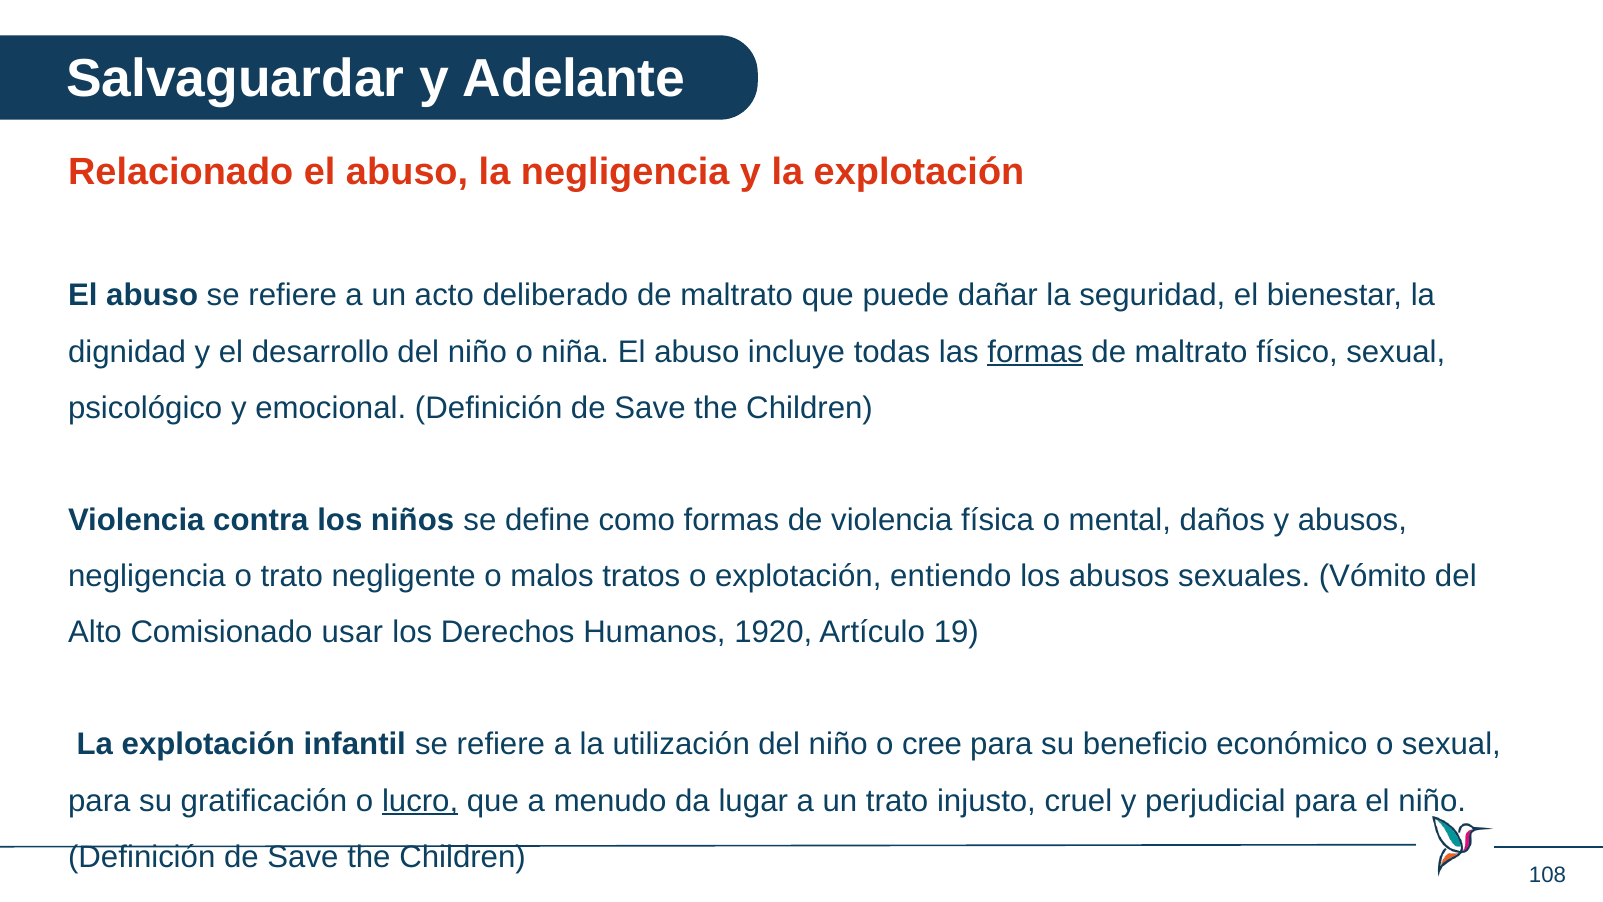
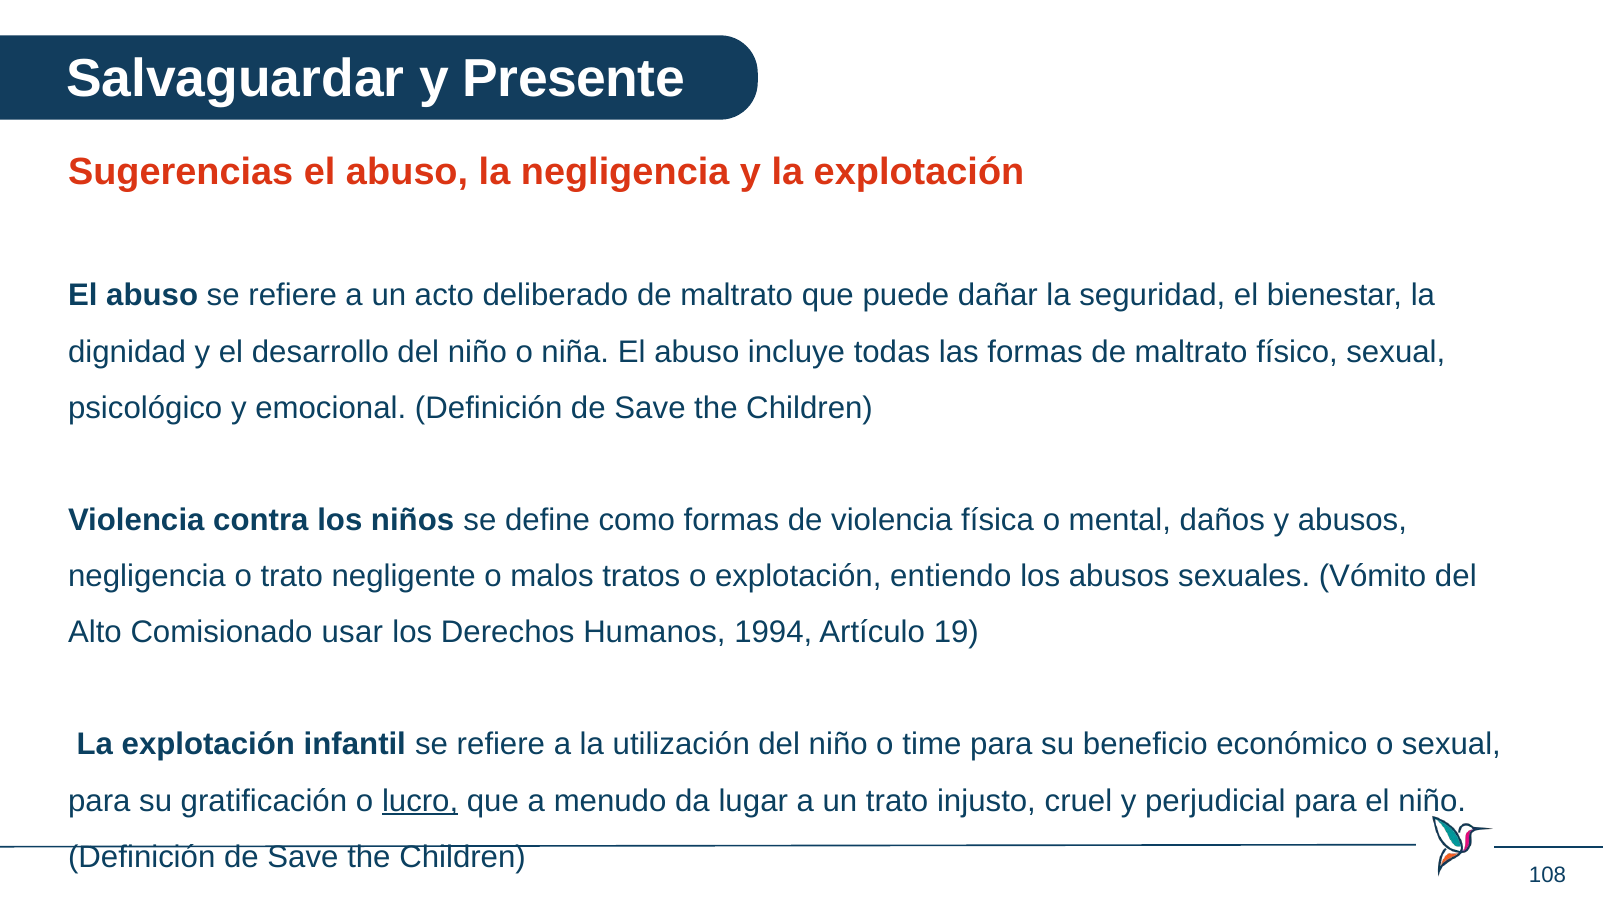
Adelante: Adelante -> Presente (574, 78)
Relacionado: Relacionado -> Sugerencias (181, 172)
formas underline: present -> none (1035, 352)
1920: 1920 -> 1994 (773, 632)
cree: cree -> time (932, 744)
